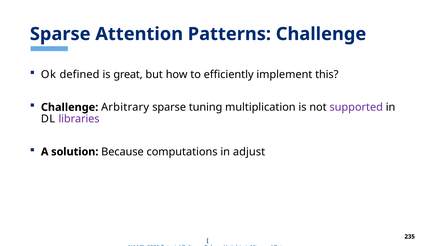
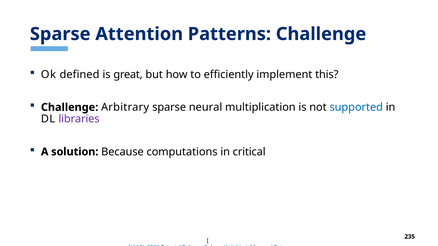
tuning: tuning -> neural (206, 107)
supported colour: purple -> blue (356, 107)
adjust: adjust -> critical (249, 152)
